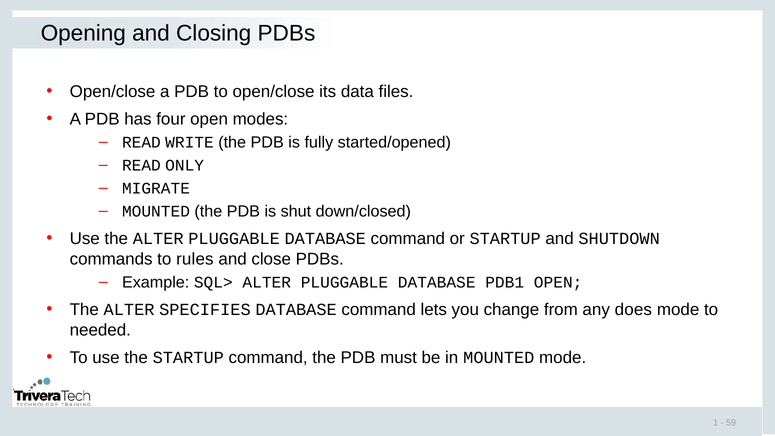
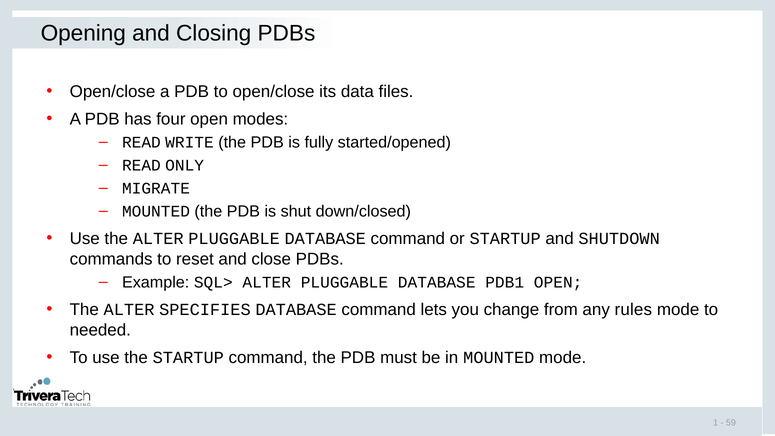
rules: rules -> reset (195, 259)
does: does -> rules (633, 310)
